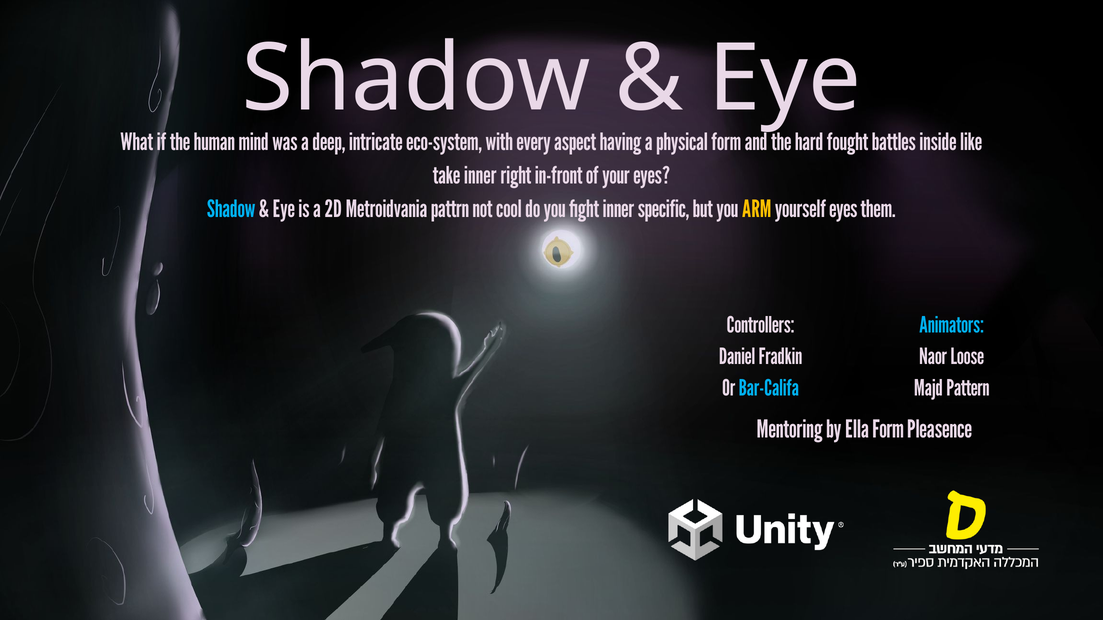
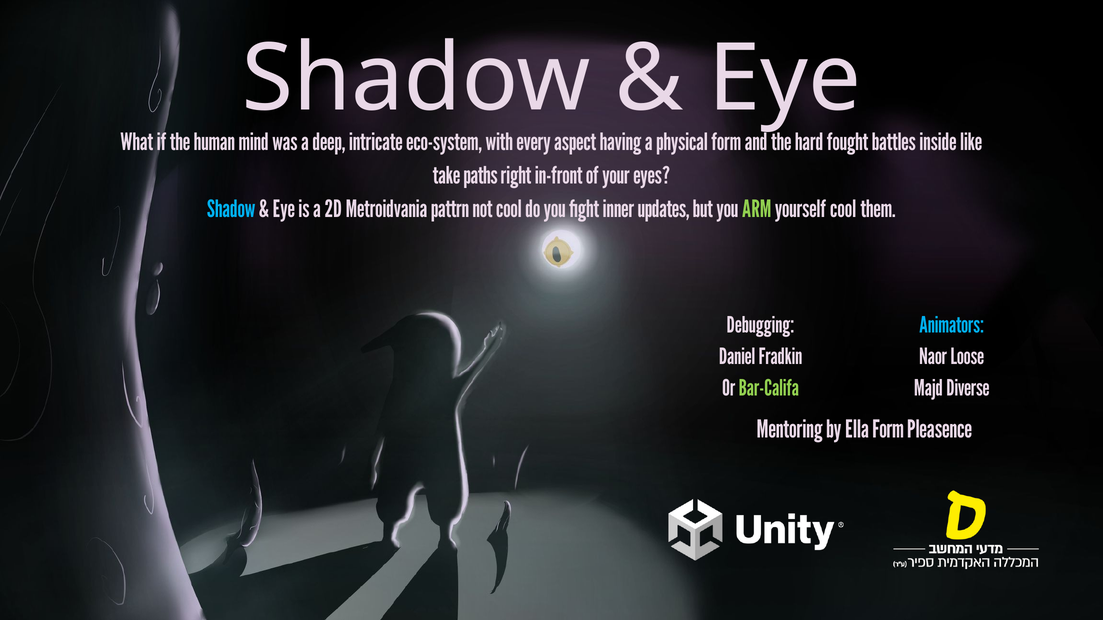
take inner: inner -> paths (481, 176)
specific: specific -> updates (664, 210)
ARM colour: yellow -> light green (757, 210)
yourself eyes: eyes -> cool (843, 210)
Controllers: Controllers -> Debugging (760, 326)
Bar-Califa colour: light blue -> light green (769, 389)
Pattern: Pattern -> Diverse (968, 389)
